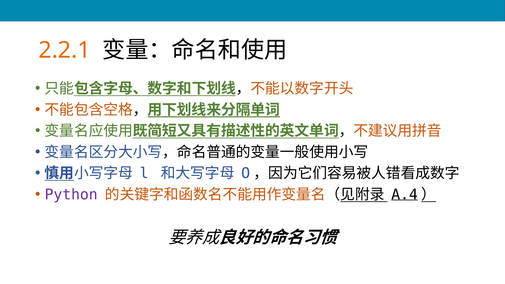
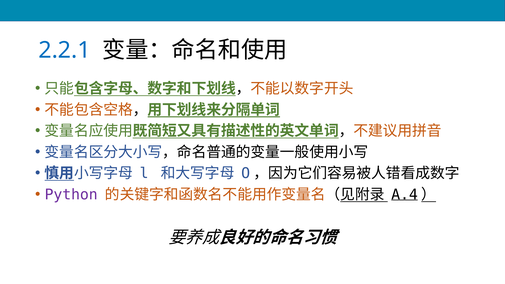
2.2.1 colour: orange -> blue (65, 50)
